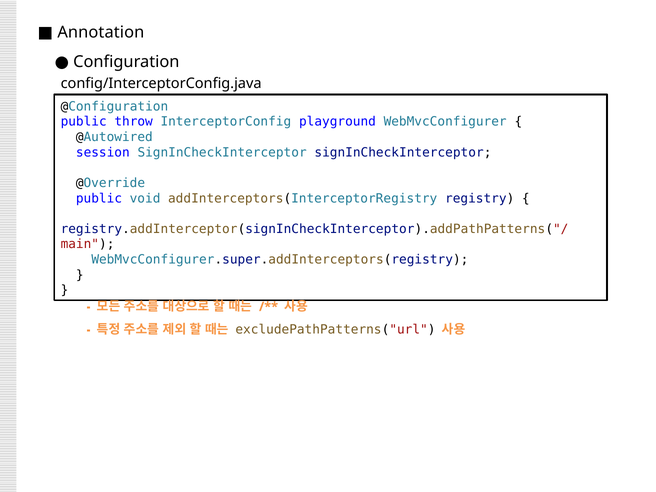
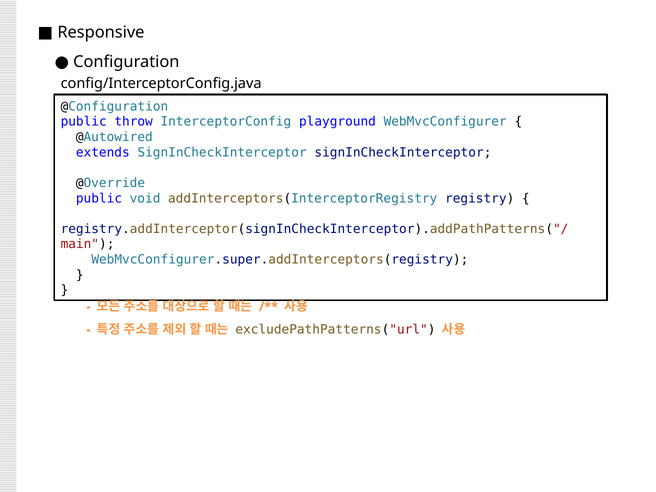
Annotation: Annotation -> Responsive (101, 32)
session: session -> extends (103, 152)
